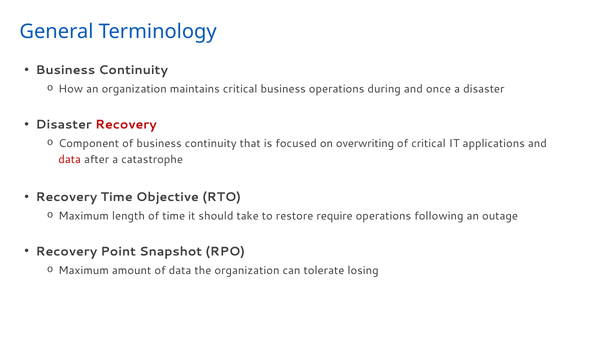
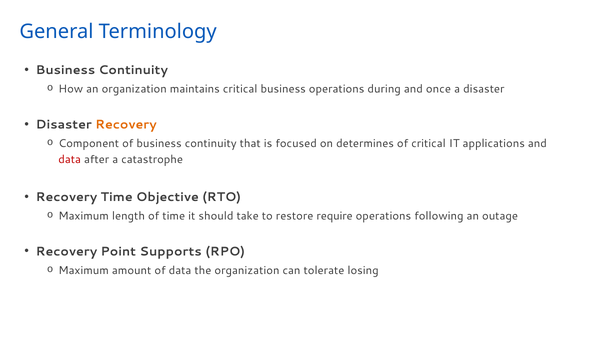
Recovery colour: red -> orange (126, 125)
overwriting: overwriting -> determines (365, 143)
Snapshot: Snapshot -> Supports (171, 252)
